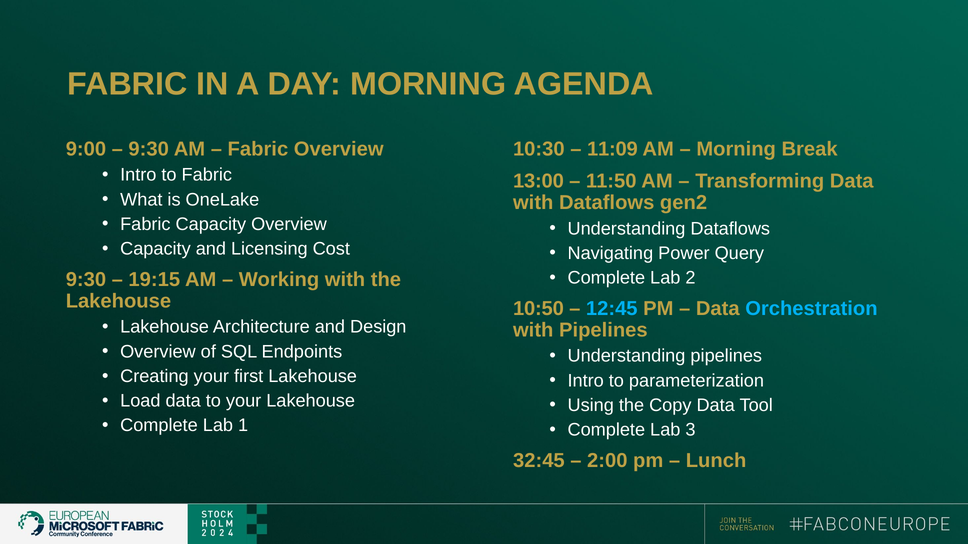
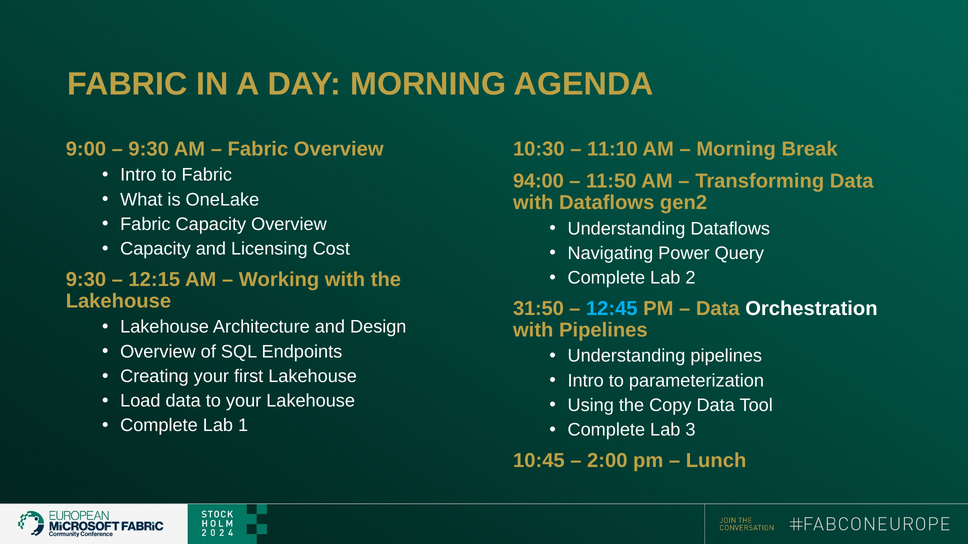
11:09: 11:09 -> 11:10 (612, 149)
13:00: 13:00 -> 94:00 (538, 181)
19:15: 19:15 -> 12:15 (154, 280)
10:50: 10:50 -> 31:50 (538, 309)
Orchestration colour: light blue -> white (811, 309)
32:45: 32:45 -> 10:45 (539, 461)
